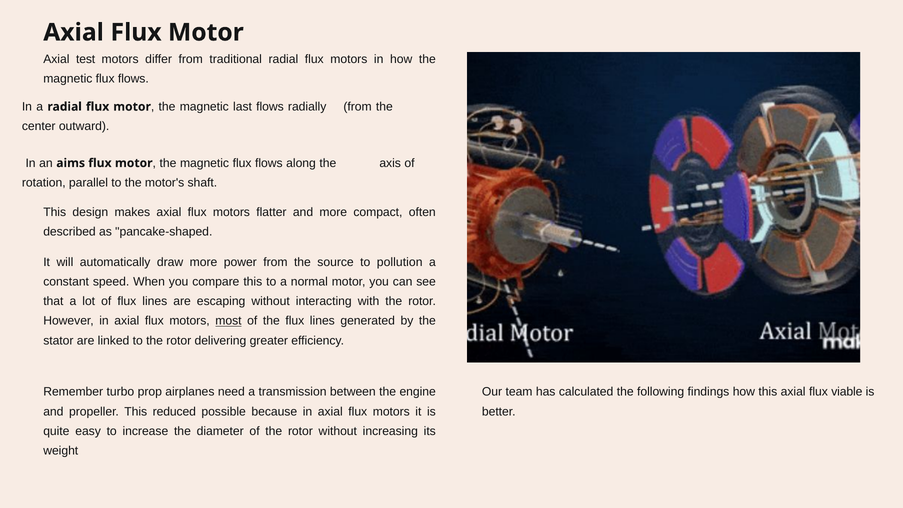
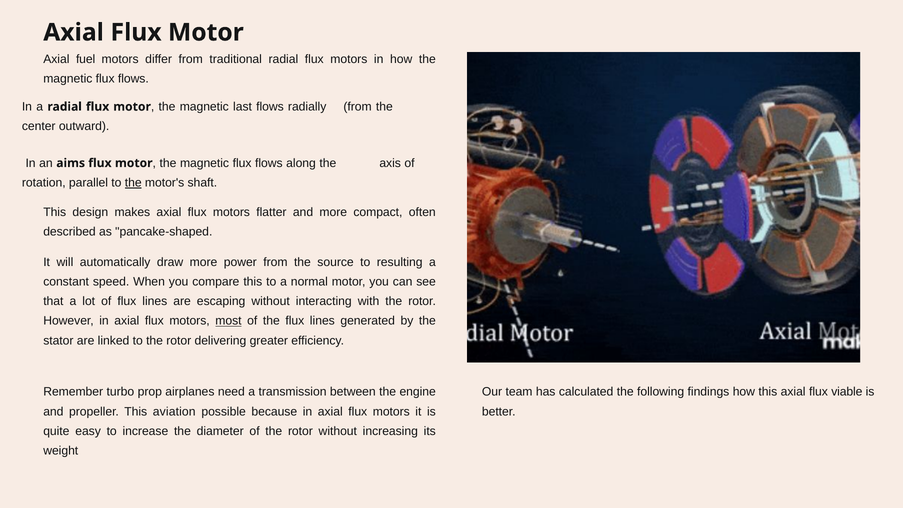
test: test -> fuel (86, 59)
the underline: none -> present (133, 183)
pollution: pollution -> resulting (400, 262)
reduced: reduced -> aviation (174, 412)
